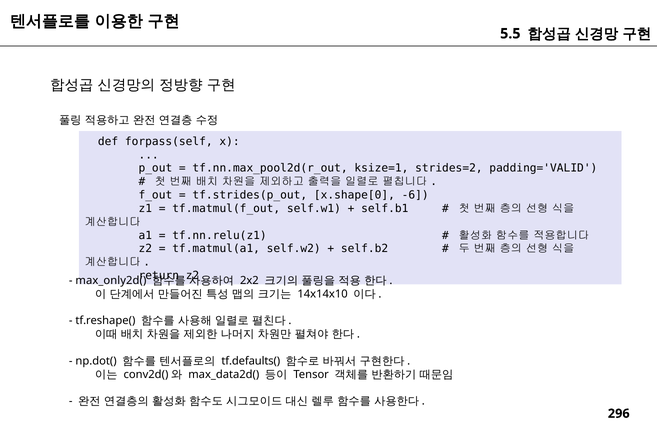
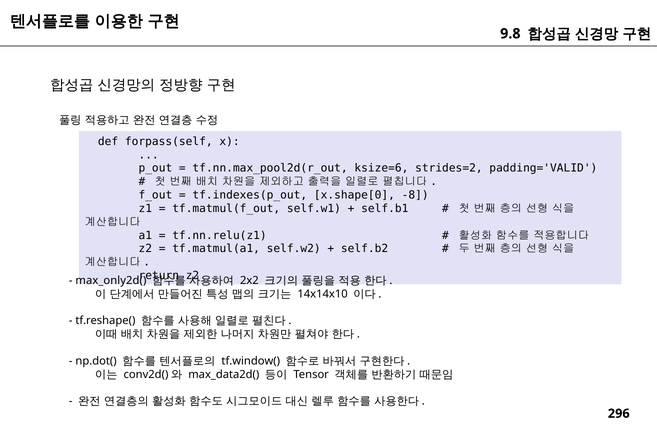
5.5: 5.5 -> 9.8 (510, 34)
ksize=1: ksize=1 -> ksize=6 (381, 168)
tf.strides(p_out: tf.strides(p_out -> tf.indexes(p_out (250, 195)
-6: -6 -> -8 (415, 195)
tf.defaults(: tf.defaults( -> tf.window( (251, 361)
